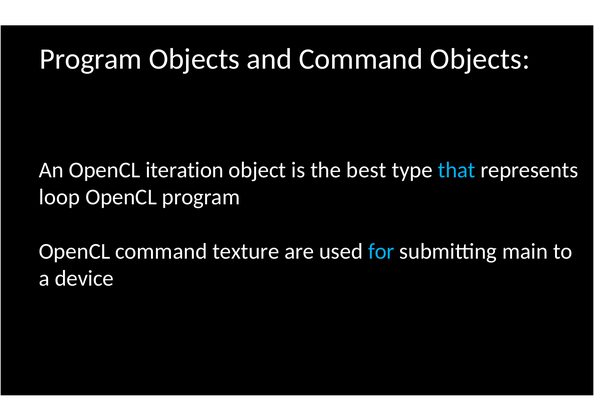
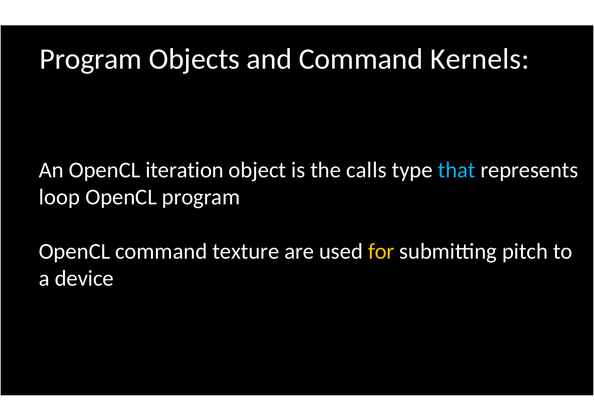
Command Objects: Objects -> Kernels (480, 59)
best: best -> calls (366, 170)
for colour: light blue -> yellow (381, 251)
main: main -> pitch (525, 251)
